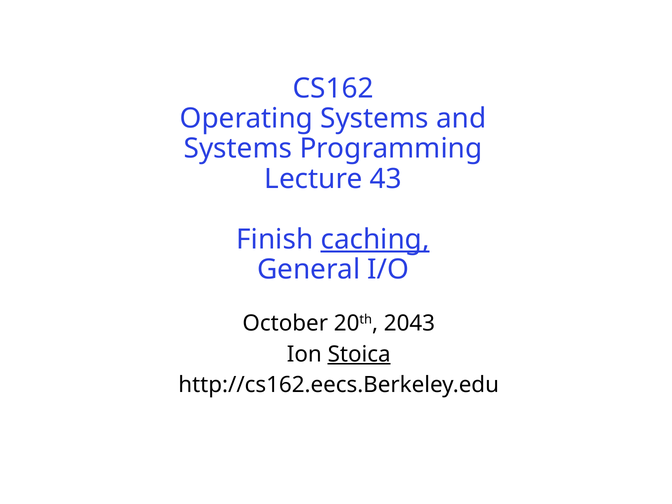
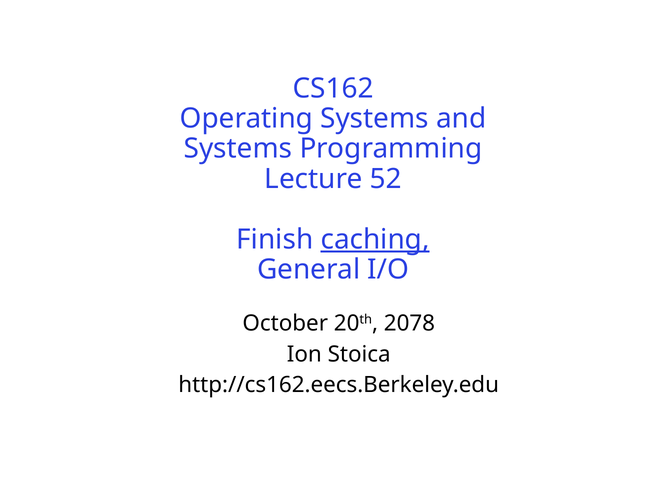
43: 43 -> 52 (386, 179)
2043: 2043 -> 2078 (409, 323)
Stoica underline: present -> none (359, 354)
